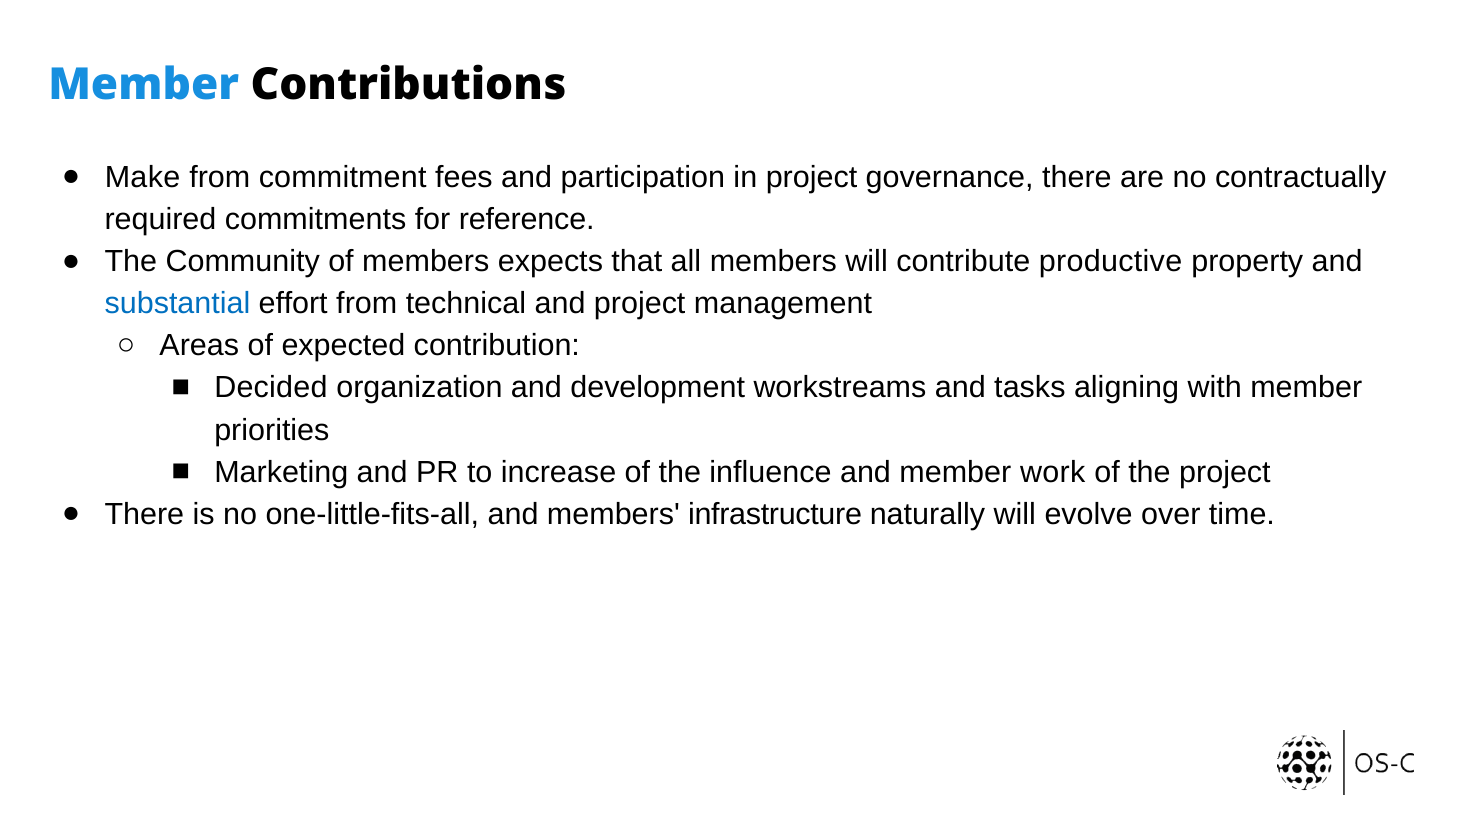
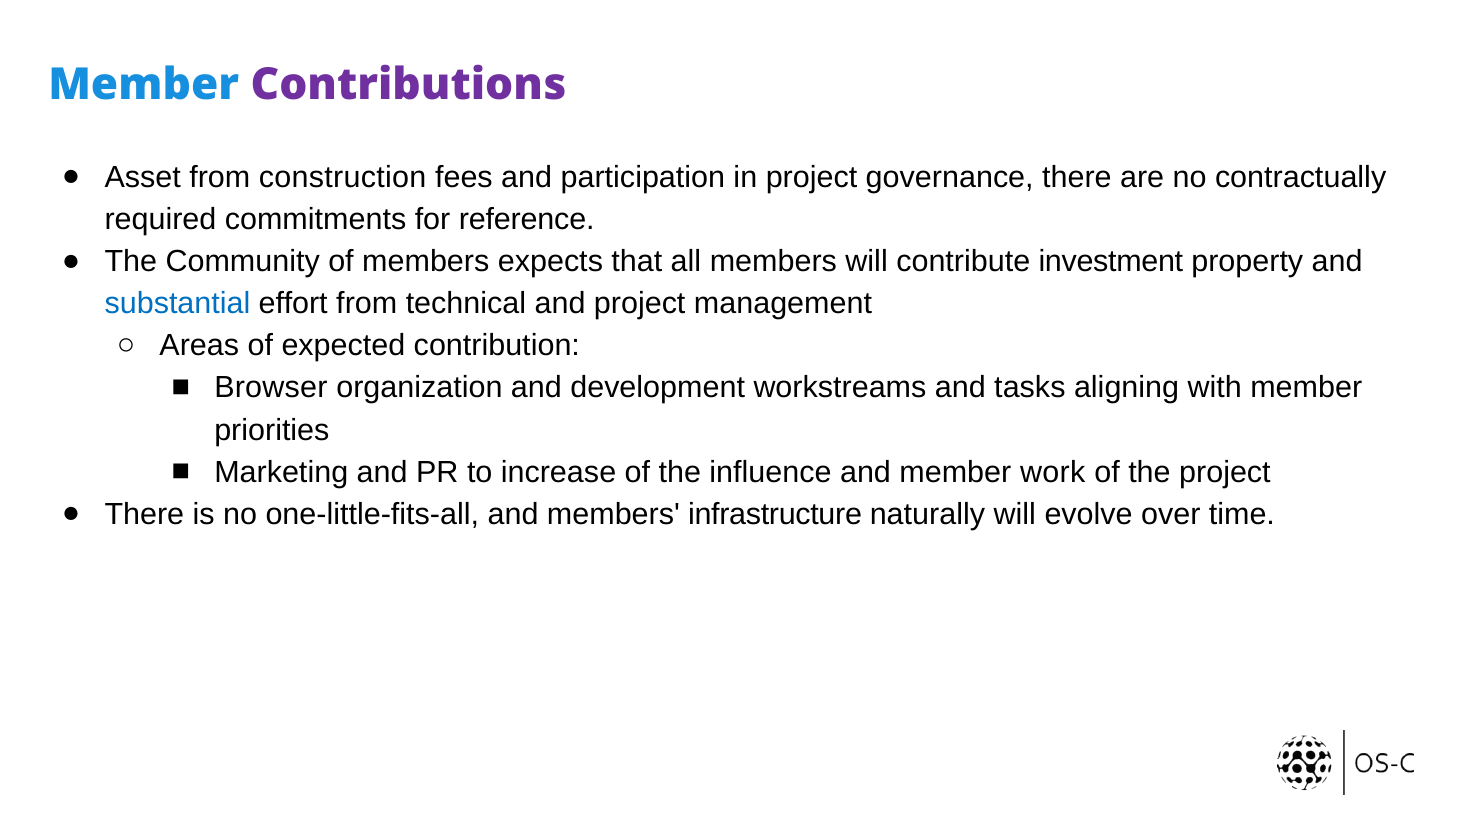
Contributions colour: black -> purple (409, 84)
Make: Make -> Asset (143, 178)
commitment: commitment -> construction (343, 178)
productive: productive -> investment (1111, 262)
Decided: Decided -> Browser (271, 388)
